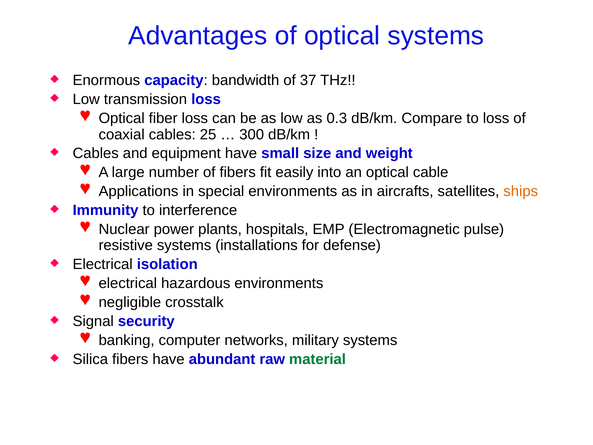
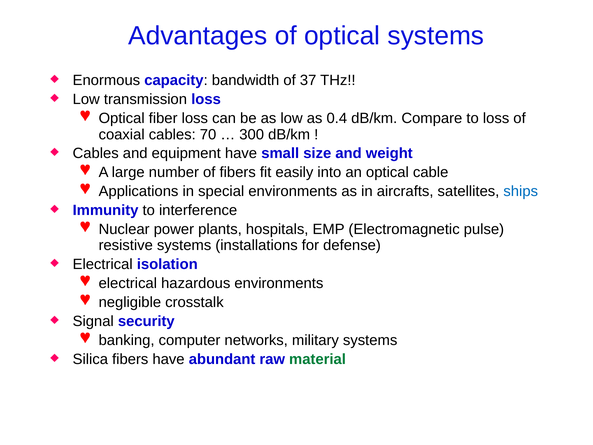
0.3: 0.3 -> 0.4 (337, 118)
25: 25 -> 70 (208, 134)
ships colour: orange -> blue (521, 191)
